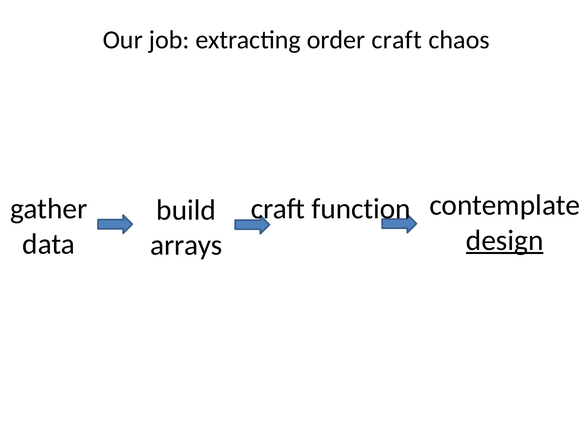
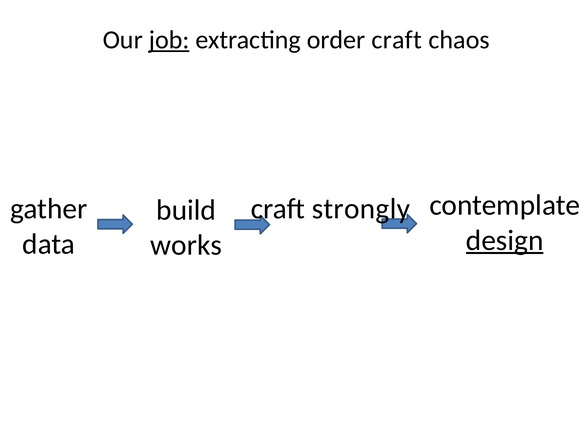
job underline: none -> present (169, 40)
function: function -> strongly (361, 209)
arrays: arrays -> works (186, 245)
